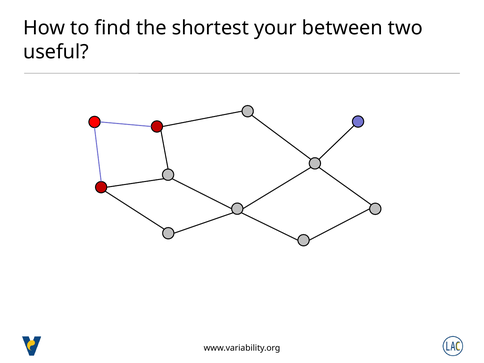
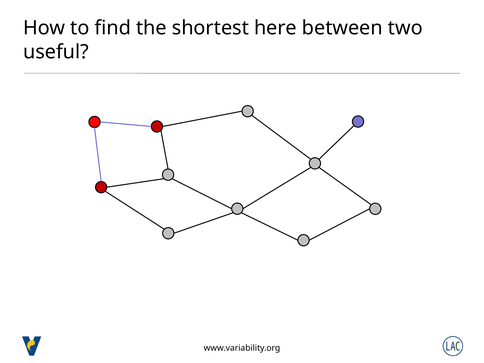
your: your -> here (275, 28)
